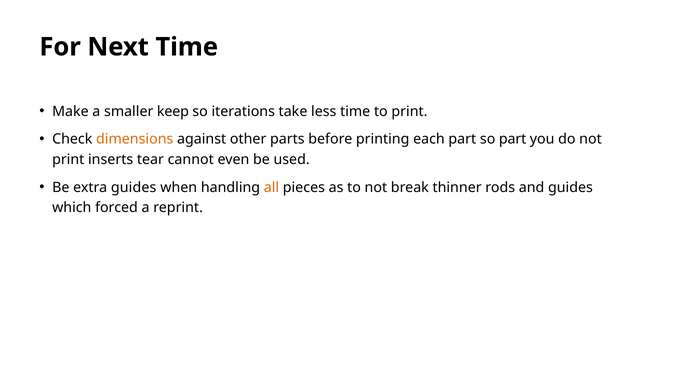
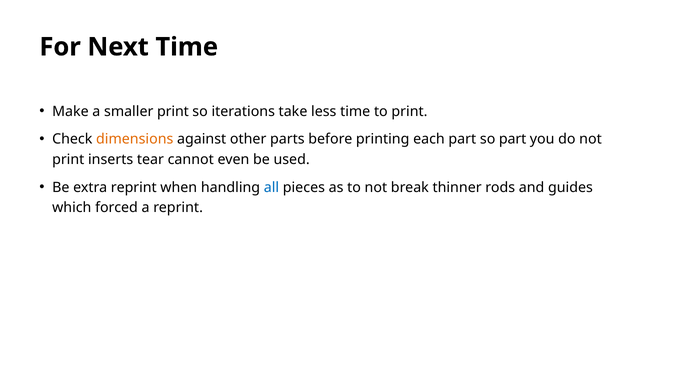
smaller keep: keep -> print (173, 111)
extra guides: guides -> reprint (134, 187)
all colour: orange -> blue (271, 187)
